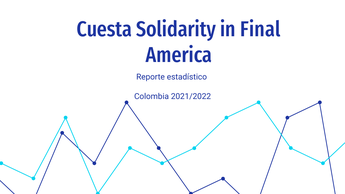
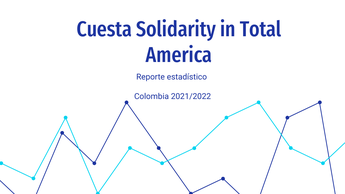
Final: Final -> Total (261, 29)
